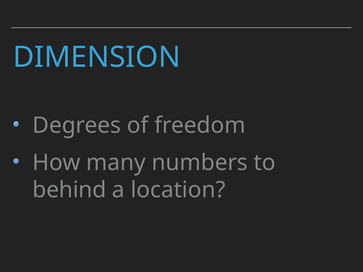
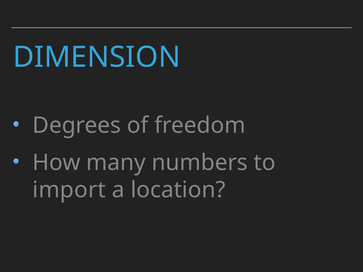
behind: behind -> import (69, 190)
